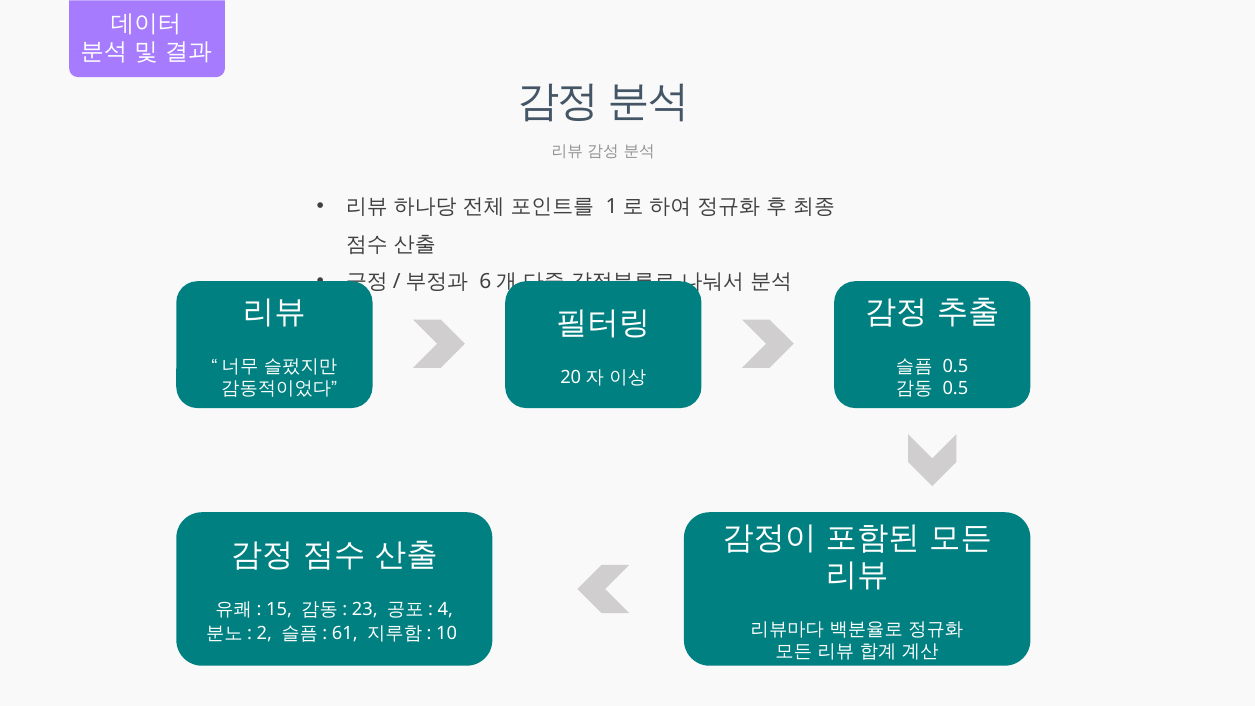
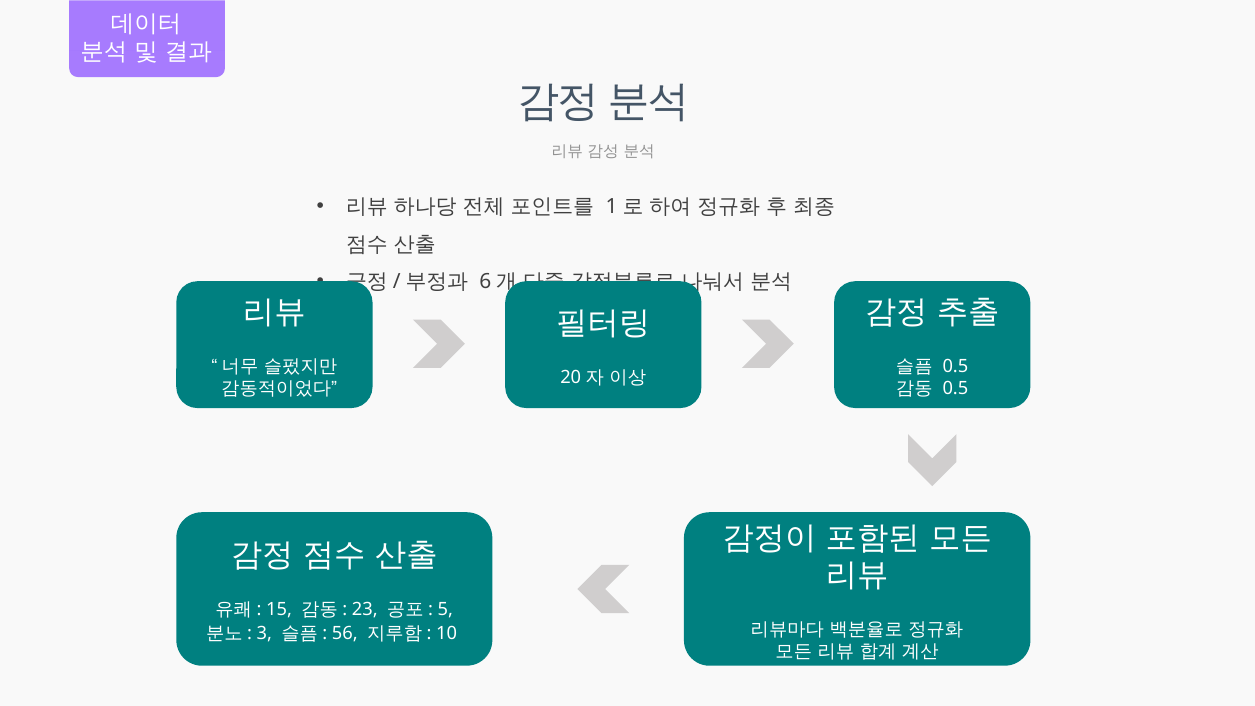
4: 4 -> 5 (445, 609)
2: 2 -> 3 (264, 634)
61: 61 -> 56 (345, 634)
